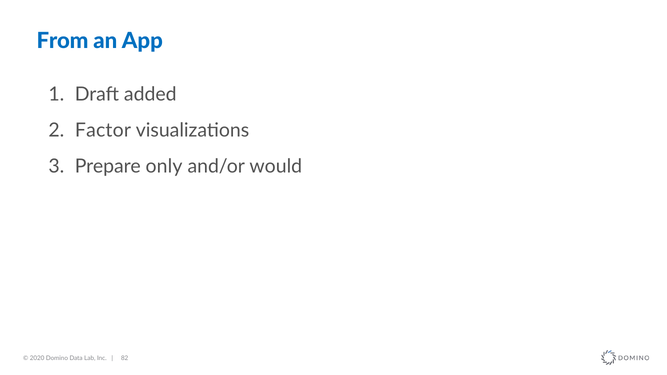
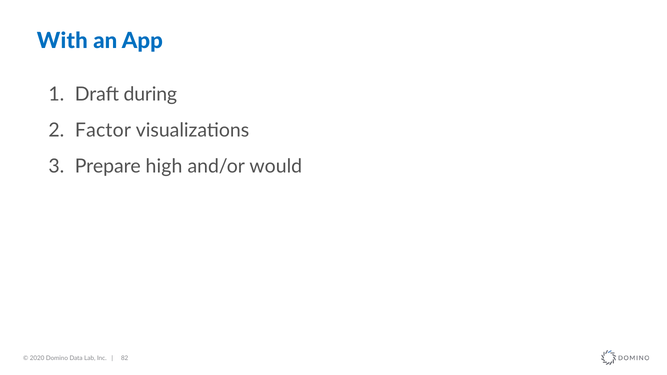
From: From -> With (62, 41)
added: added -> during (150, 94)
only: only -> high (164, 166)
